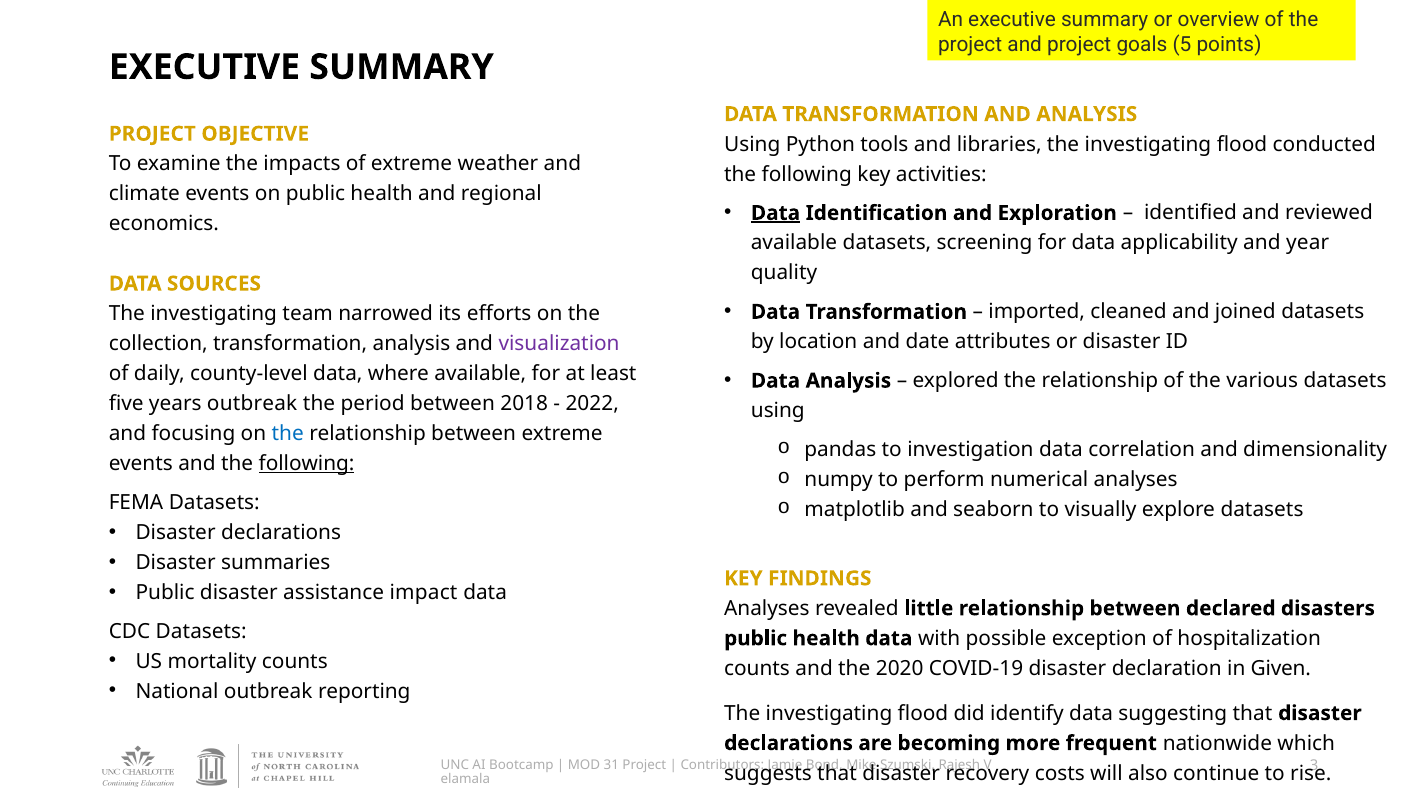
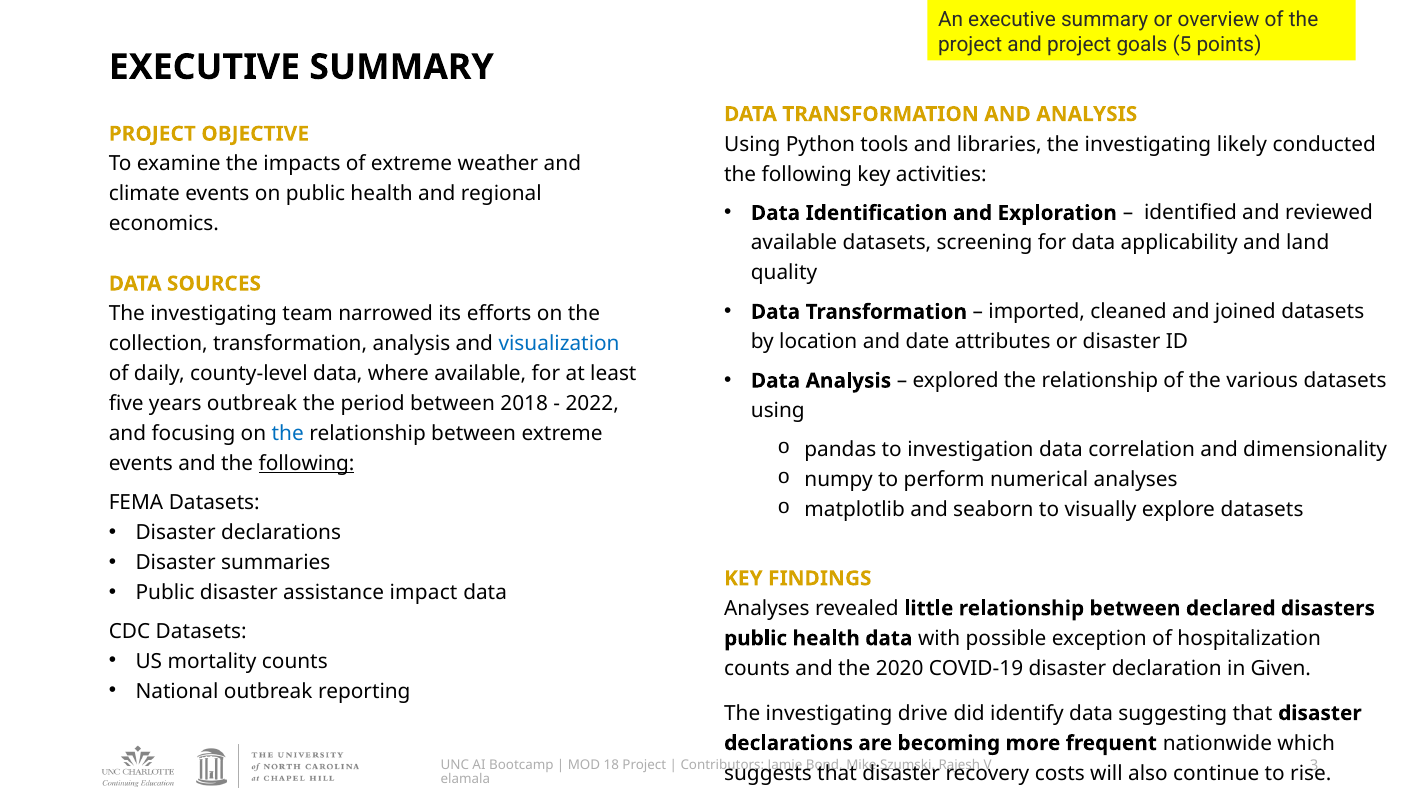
libraries the investigating flood: flood -> likely (1242, 144)
Data underline: present -> none (775, 213)
year: year -> land (1308, 243)
visualization colour: purple -> blue (559, 343)
flood: flood -> drive (923, 713)
31: 31 -> 18 (611, 765)
